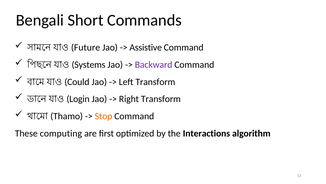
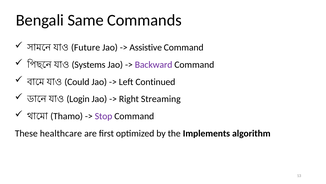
Short: Short -> Same (86, 20)
Left Transform: Transform -> Continued (155, 82)
Right Transform: Transform -> Streaming (161, 99)
Stop colour: orange -> purple (104, 116)
computing: computing -> healthcare (61, 133)
Interactions: Interactions -> Implements (206, 133)
